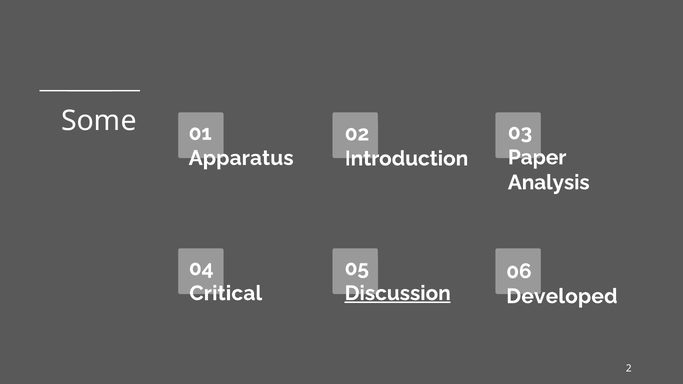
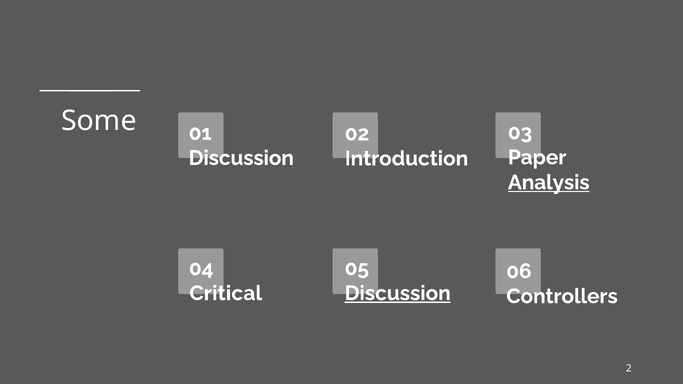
Apparatus: Apparatus -> Discussion (241, 158)
Analysis underline: none -> present (549, 183)
Developed: Developed -> Controllers (562, 296)
